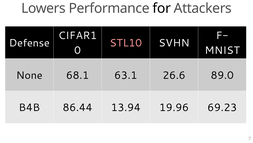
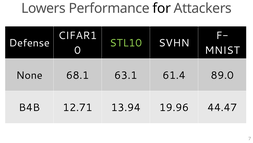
STL10 colour: pink -> light green (126, 43)
26.6: 26.6 -> 61.4 (174, 75)
86.44: 86.44 -> 12.71 (78, 107)
69.23: 69.23 -> 44.47 (222, 107)
